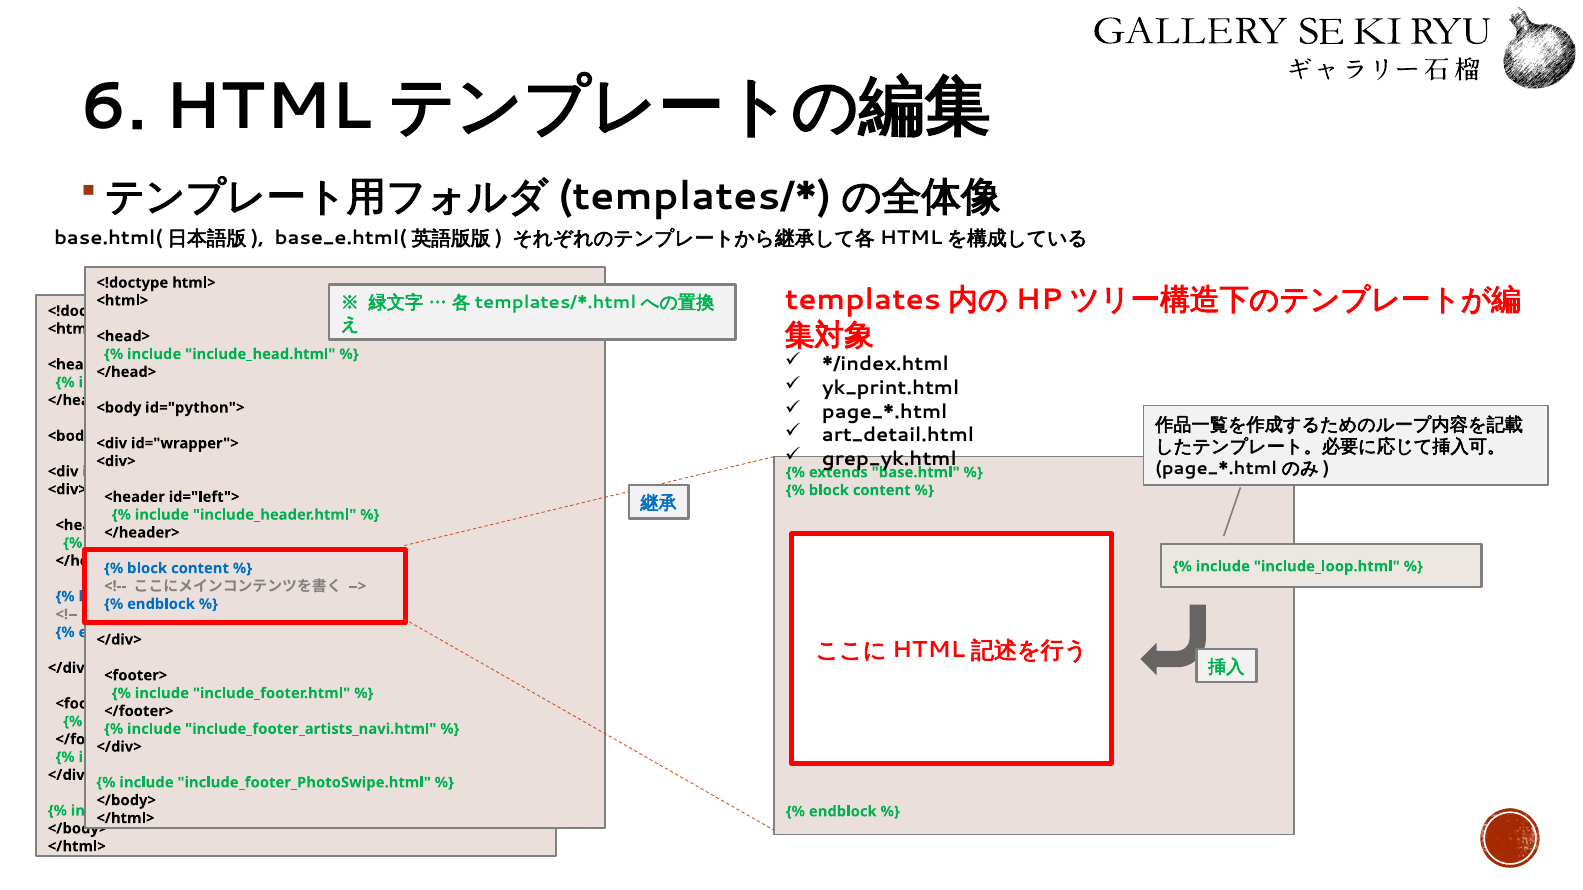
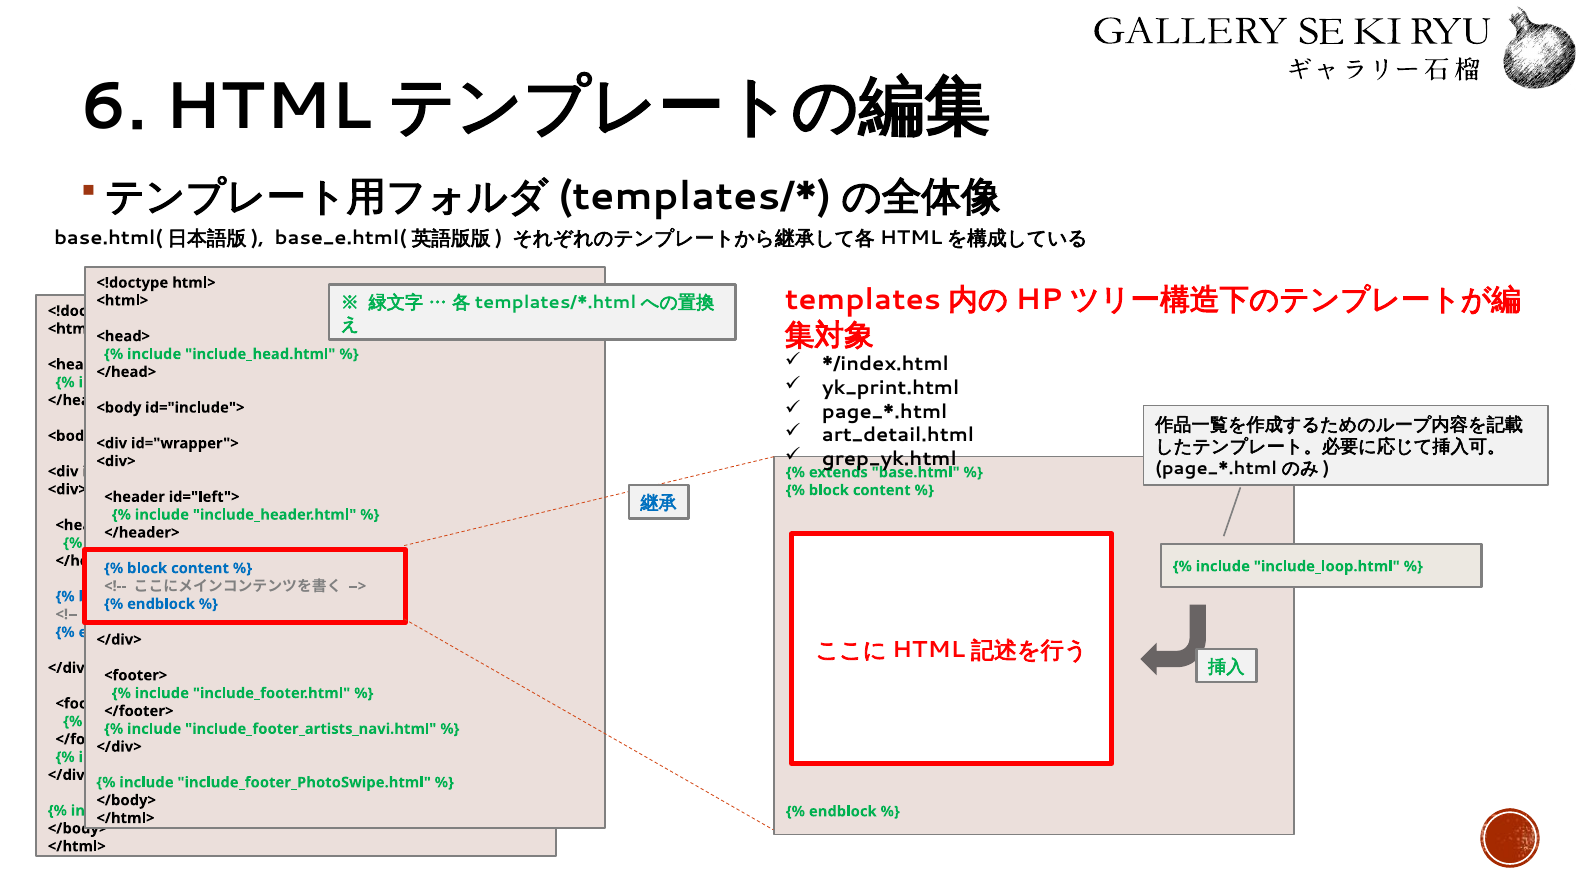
id="python">: id="python"> -> id="include"> (195, 408)
